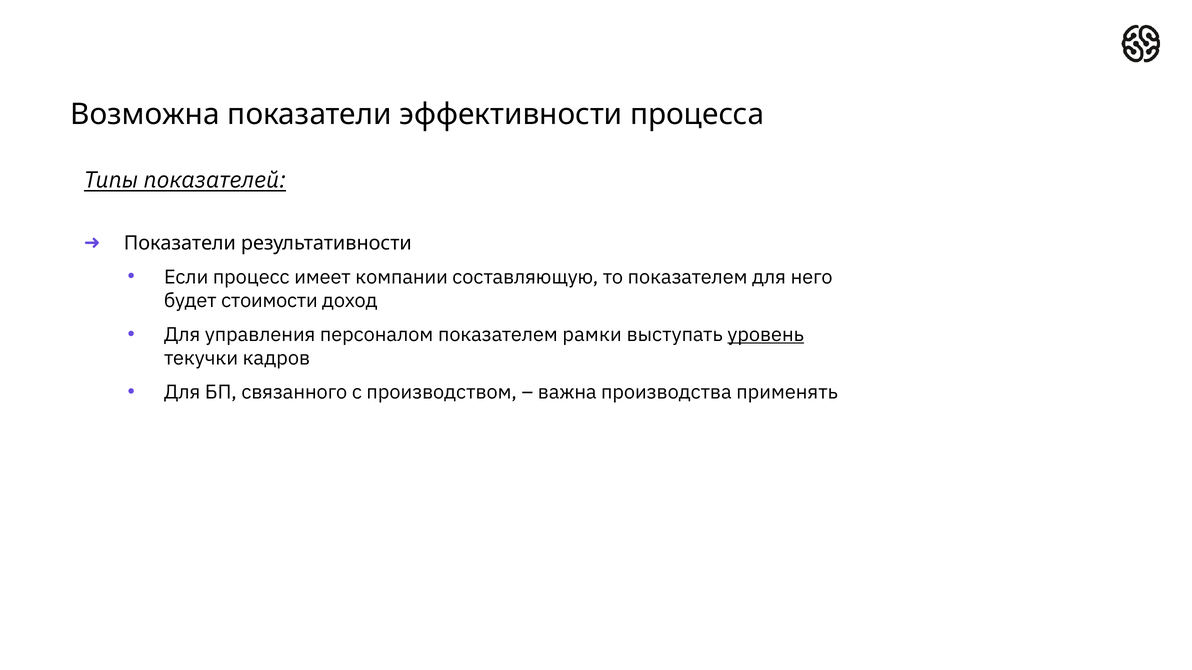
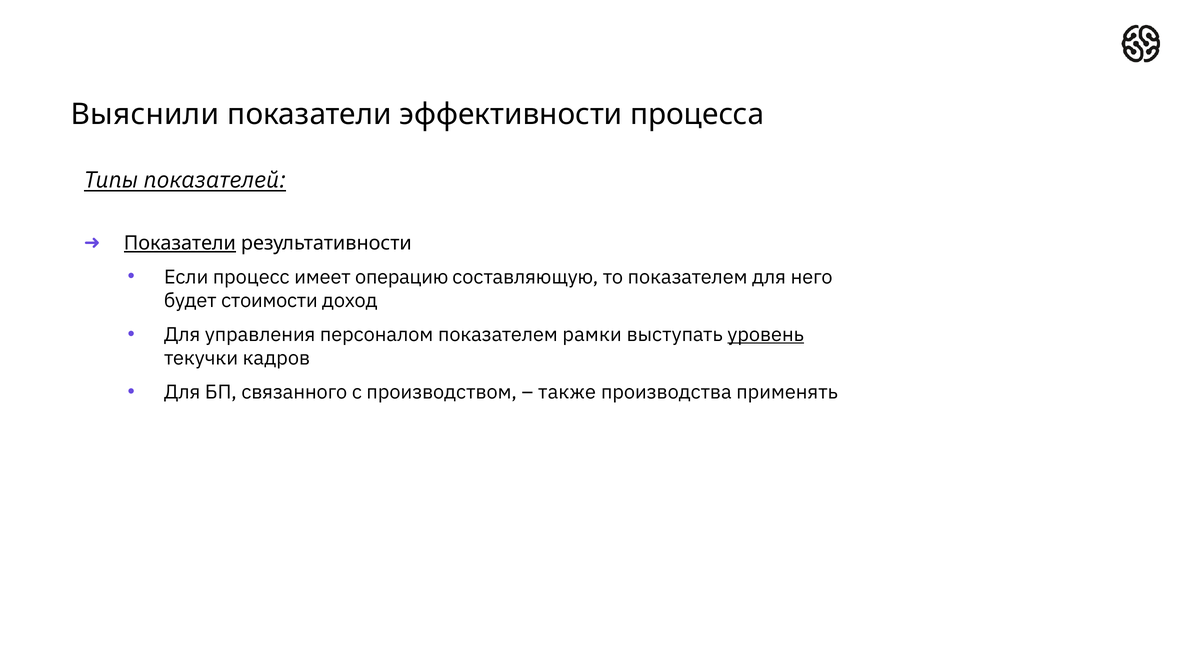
Возможна: Возможна -> Выяснили (145, 115)
Показатели underline: none -> present (180, 243)
компании: компании -> операцию (402, 277)
важна: важна -> также (567, 392)
